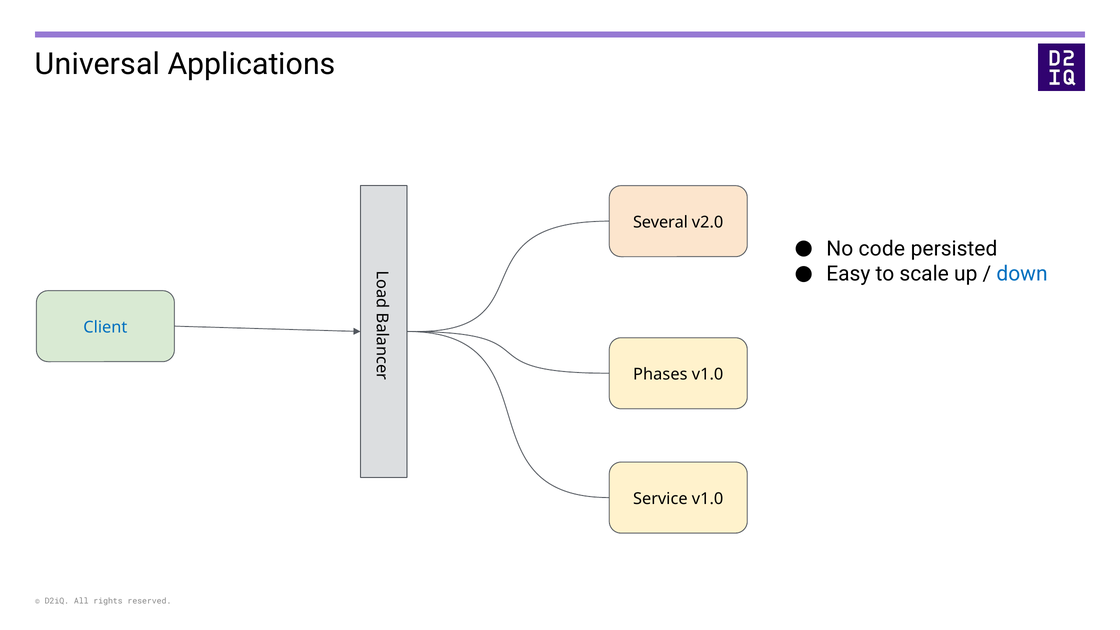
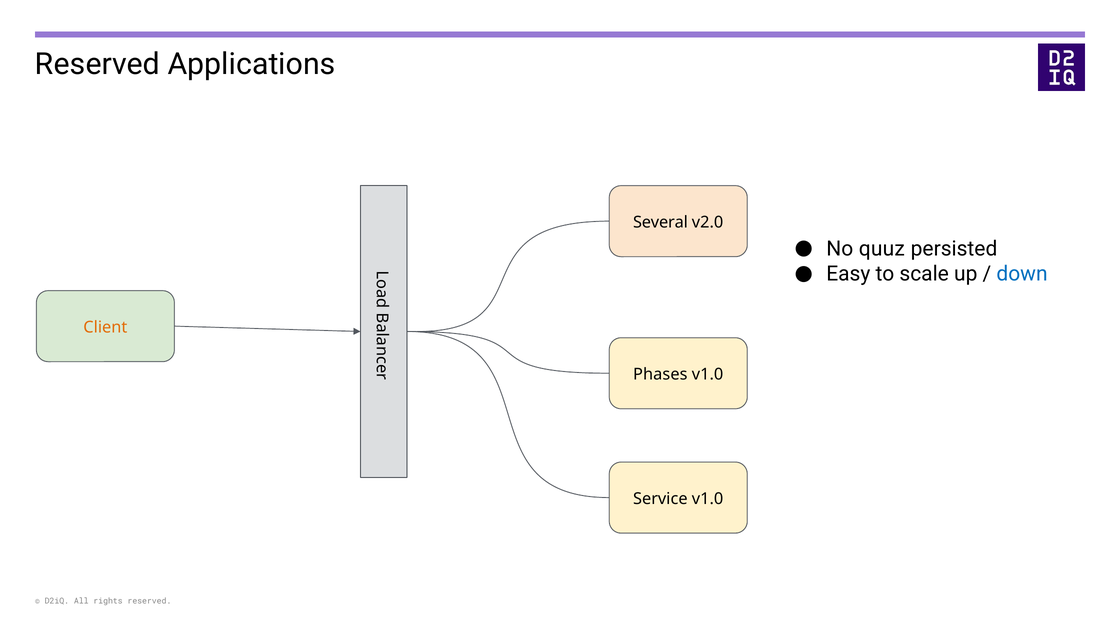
Universal: Universal -> Reserved (98, 64)
code: code -> quuz (882, 249)
Client colour: blue -> orange (105, 327)
